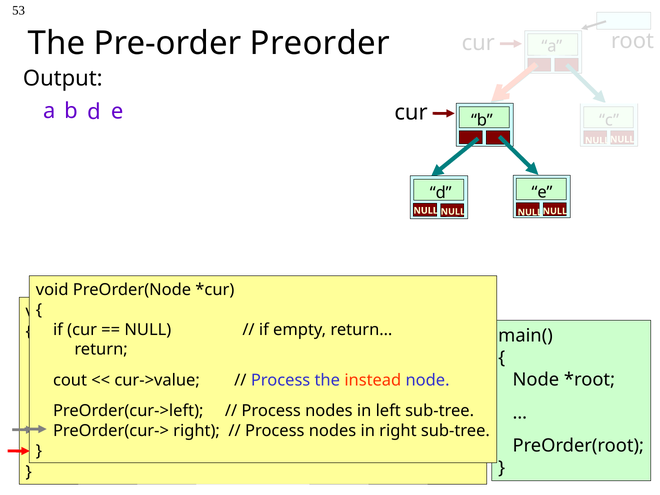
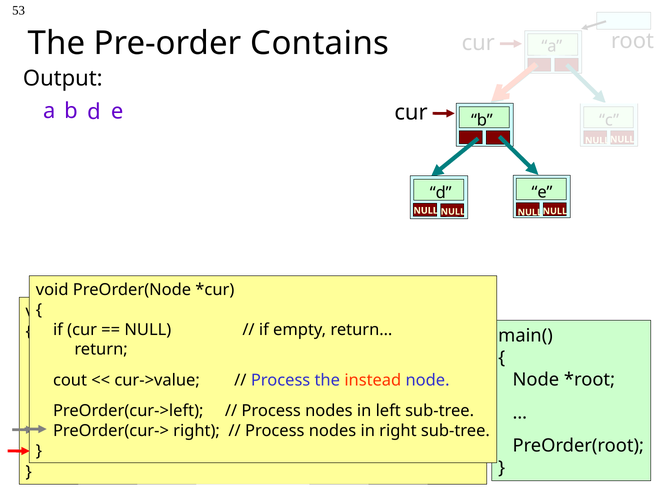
Preorder: Preorder -> Contains (320, 44)
